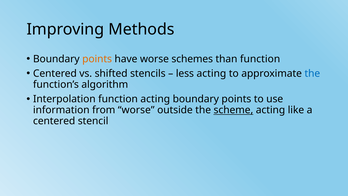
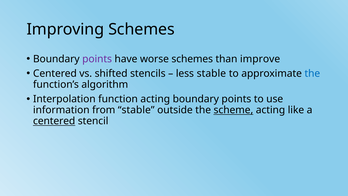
Improving Methods: Methods -> Schemes (142, 29)
points colour: orange -> purple (97, 59)
than function: function -> improve (260, 59)
less acting: acting -> stable (211, 73)
from worse: worse -> stable (136, 110)
centered underline: none -> present (54, 121)
